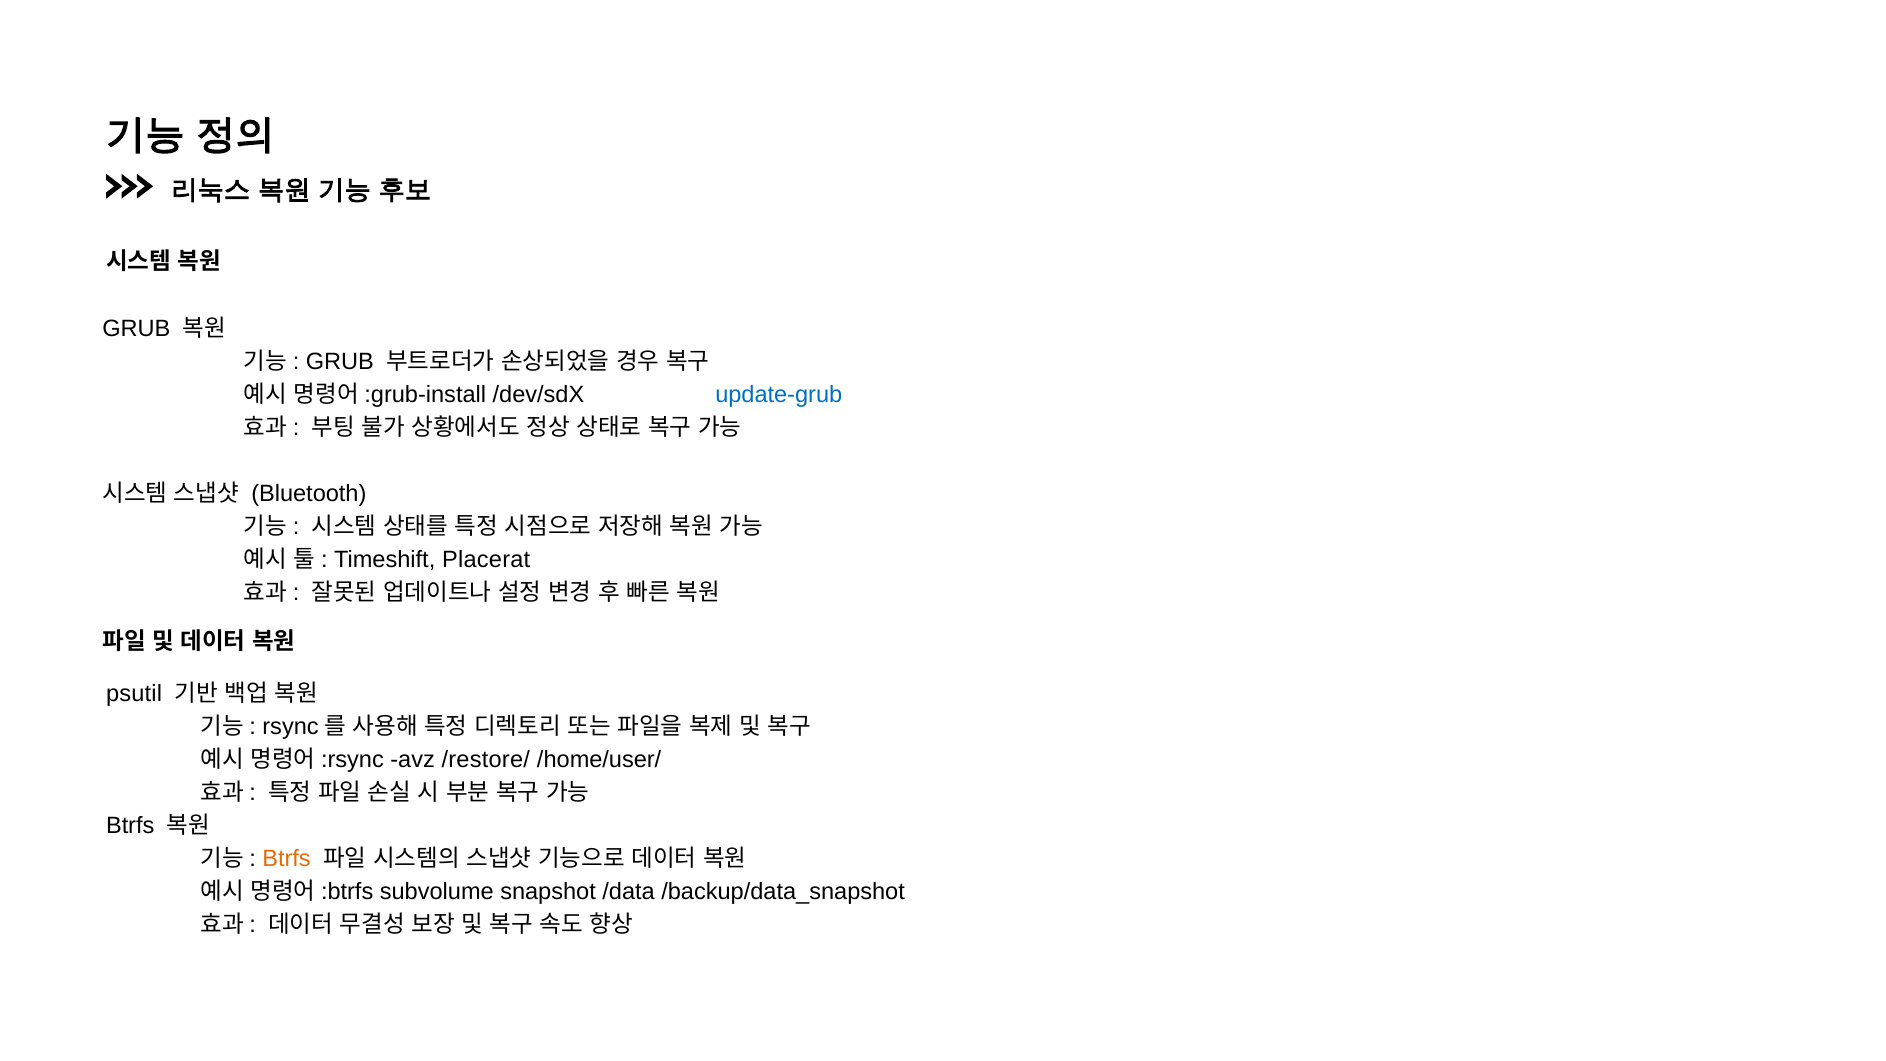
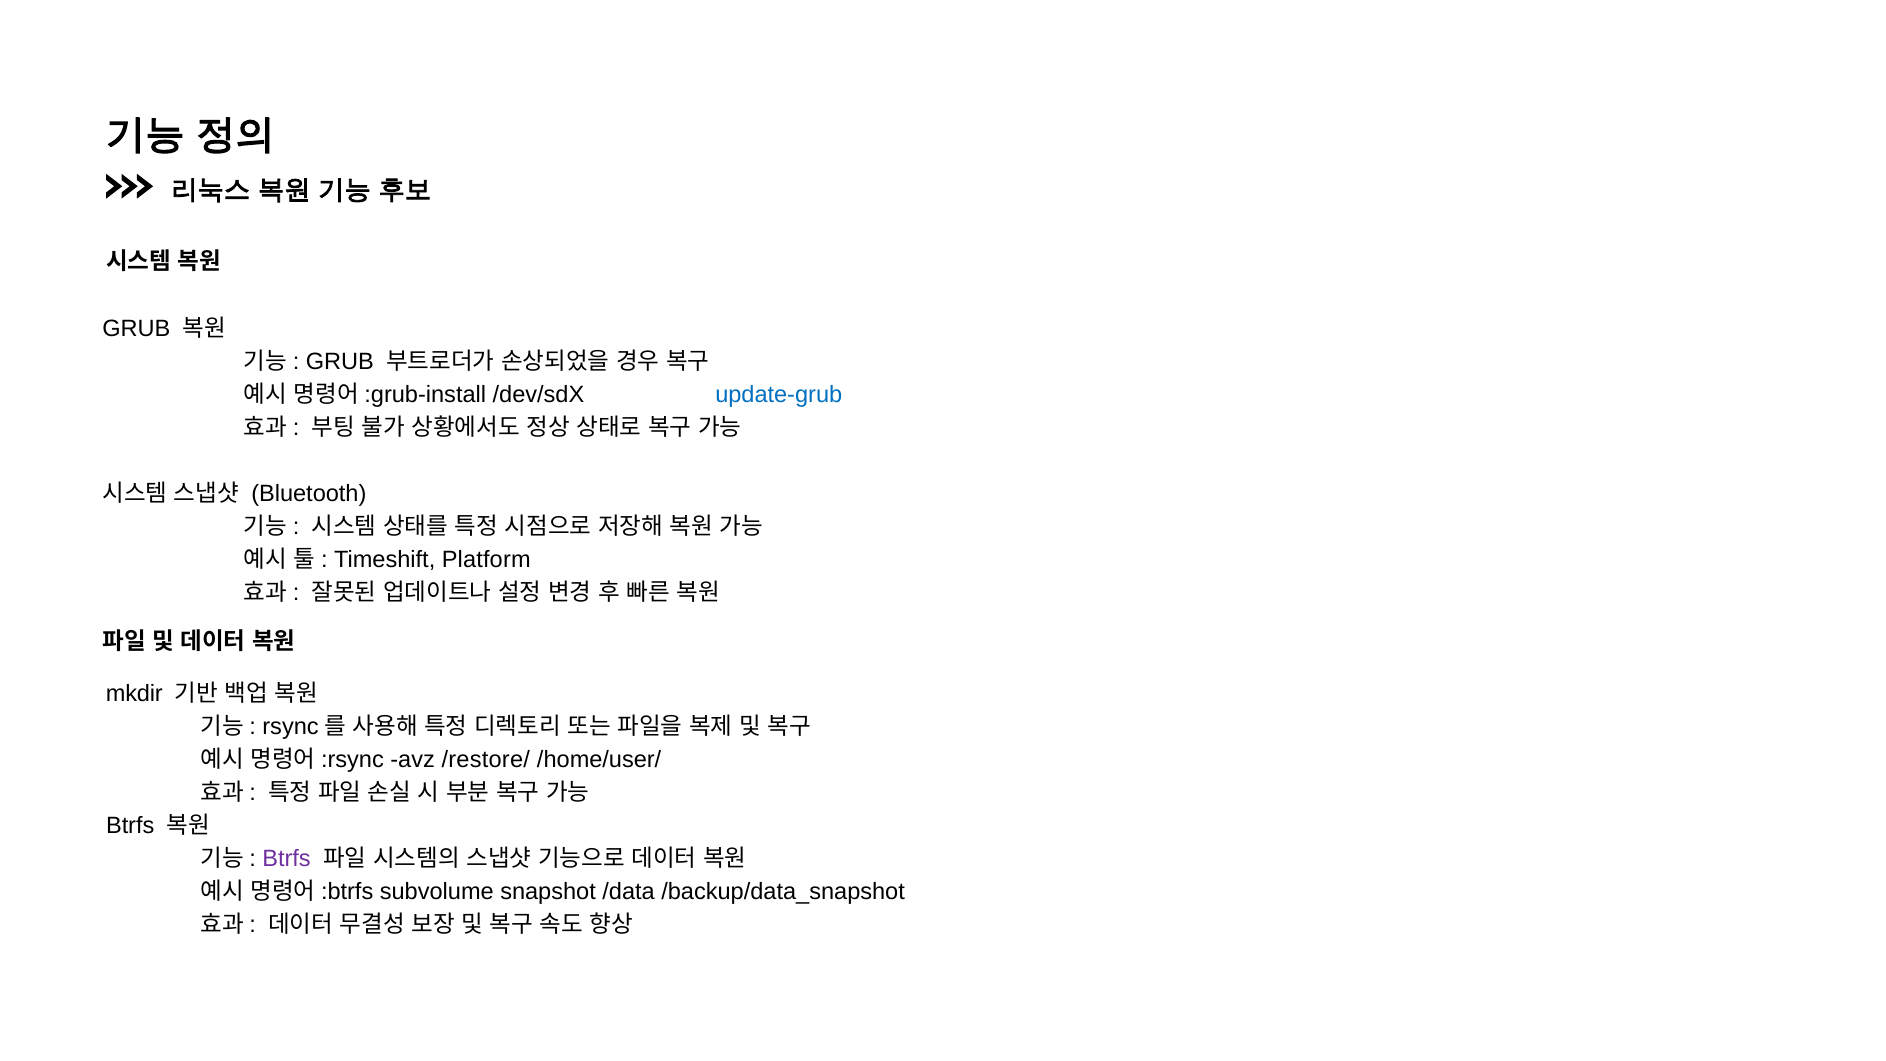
Placerat: Placerat -> Platform (486, 559)
psutil: psutil -> mkdir (134, 693)
Btrfs colour: orange -> purple (287, 858)
